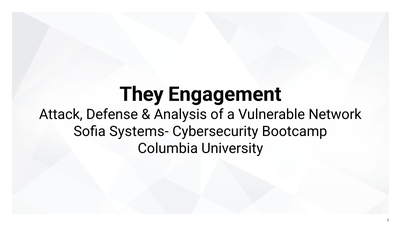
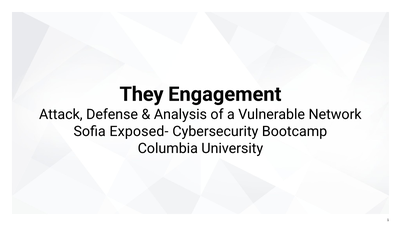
Systems-: Systems- -> Exposed- (139, 131)
